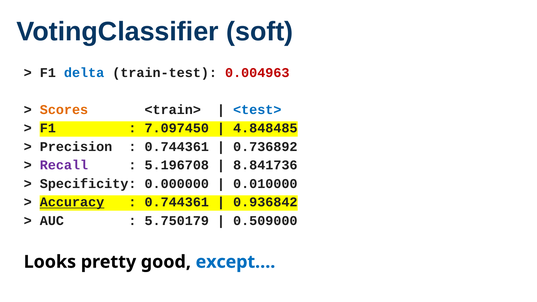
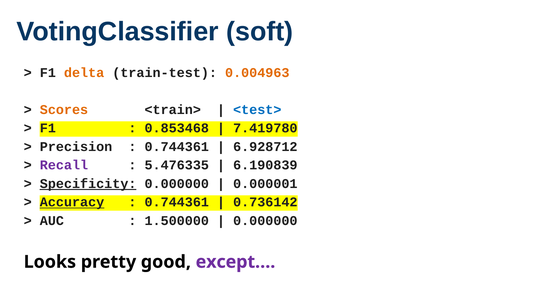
delta colour: blue -> orange (84, 73)
0.004963 colour: red -> orange (257, 73)
7.097450: 7.097450 -> 0.853468 (177, 128)
4.848485: 4.848485 -> 7.419780 (265, 128)
0.736892: 0.736892 -> 6.928712 (265, 147)
5.196708: 5.196708 -> 5.476335 (177, 165)
8.841736: 8.841736 -> 6.190839 (265, 165)
Specificity underline: none -> present (88, 184)
0.010000: 0.010000 -> 0.000001 (265, 184)
0.936842: 0.936842 -> 0.736142 (265, 202)
5.750179: 5.750179 -> 1.500000 (177, 221)
0.509000: 0.509000 -> 0.000000 (265, 221)
except… colour: blue -> purple (235, 262)
